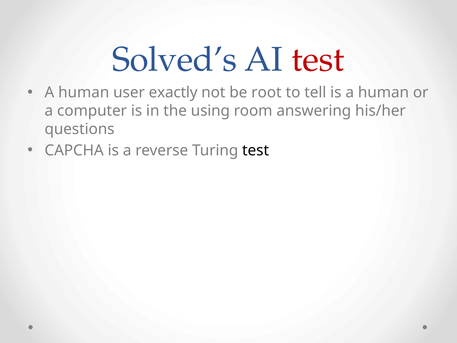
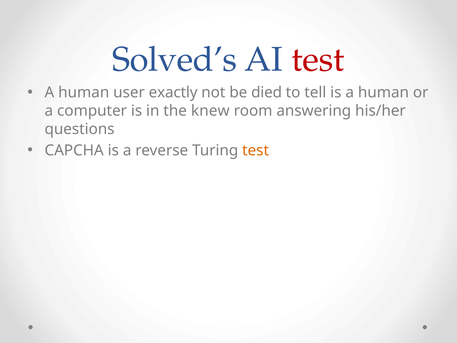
root: root -> died (267, 92)
using: using -> knew (210, 111)
test colour: black -> orange (256, 150)
